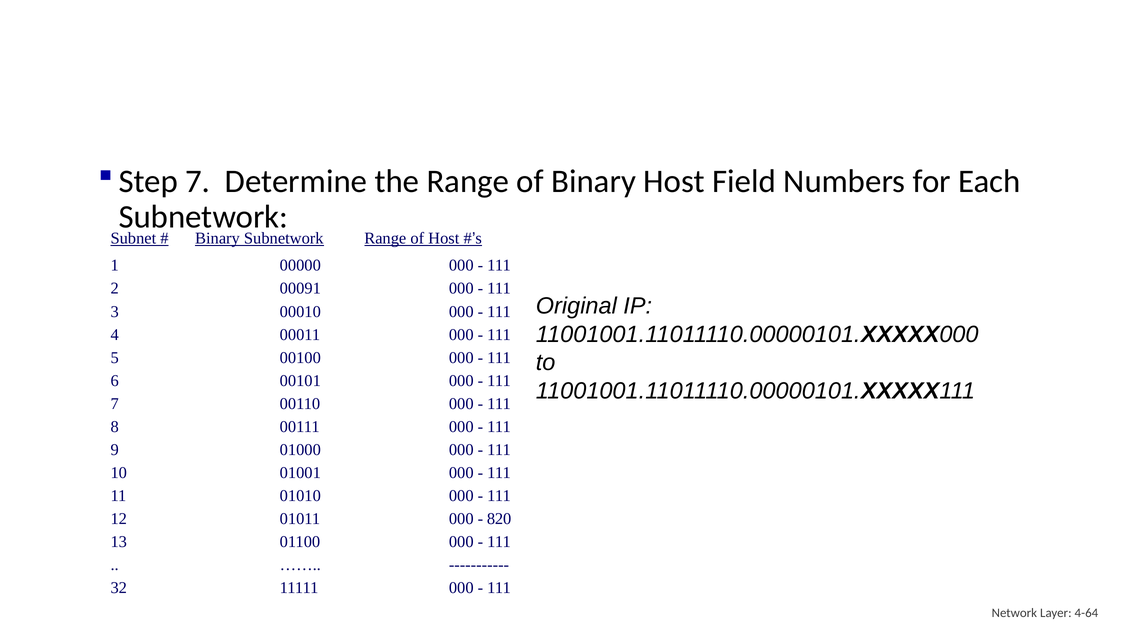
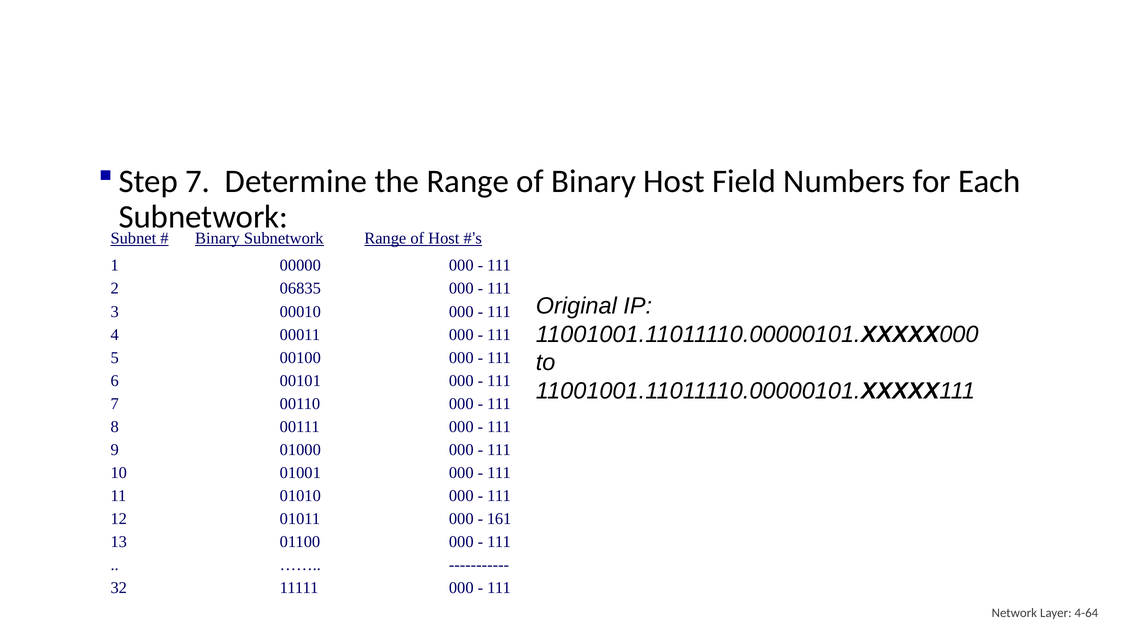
00091: 00091 -> 06835 (300, 289)
820: 820 -> 161 (499, 519)
